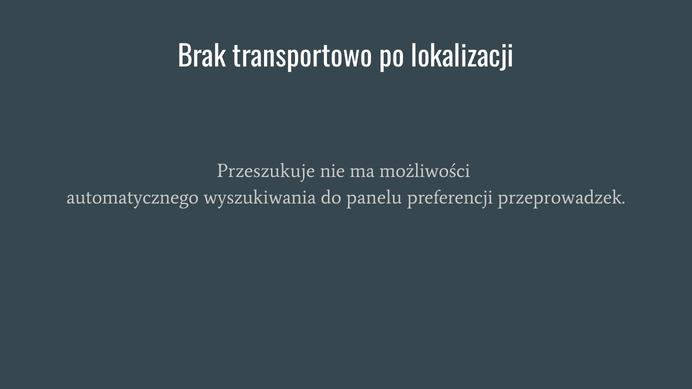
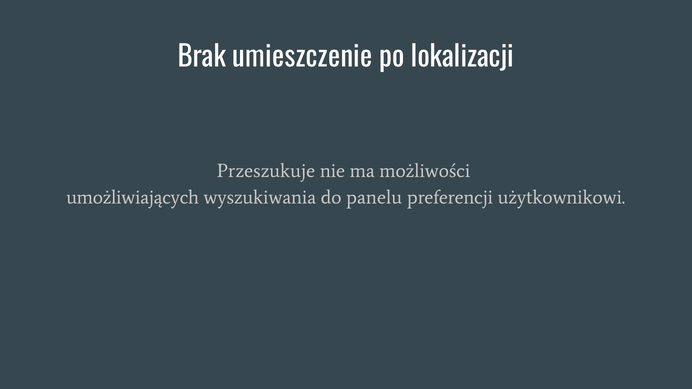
transportowo: transportowo -> umieszczenie (302, 57)
automatycznego: automatycznego -> umożliwiających (133, 197)
przeprowadzek: przeprowadzek -> użytkownikowi (561, 197)
